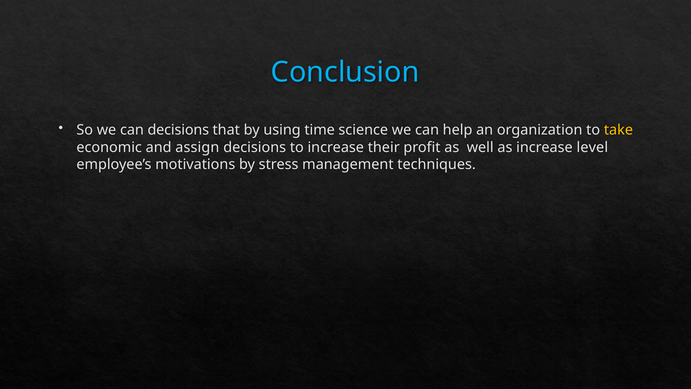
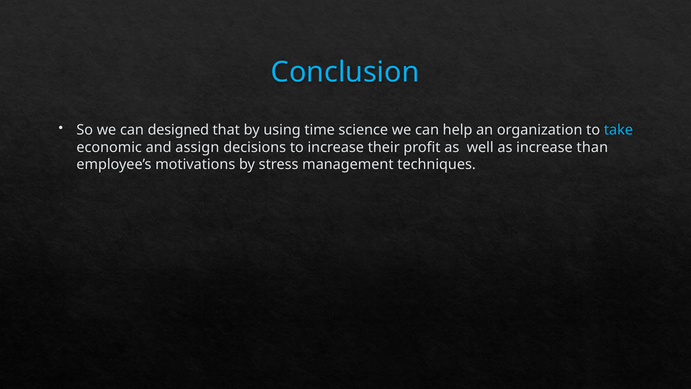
can decisions: decisions -> designed (178, 130)
take colour: yellow -> light blue (618, 130)
level: level -> than (592, 147)
